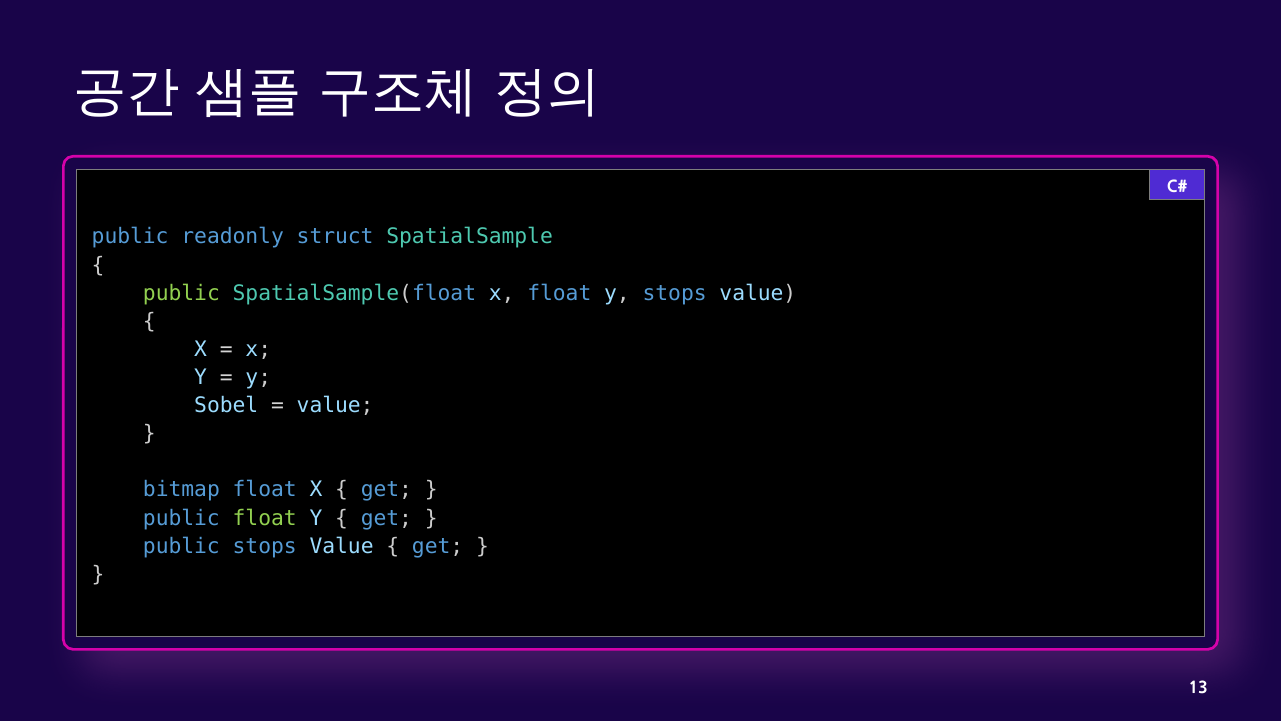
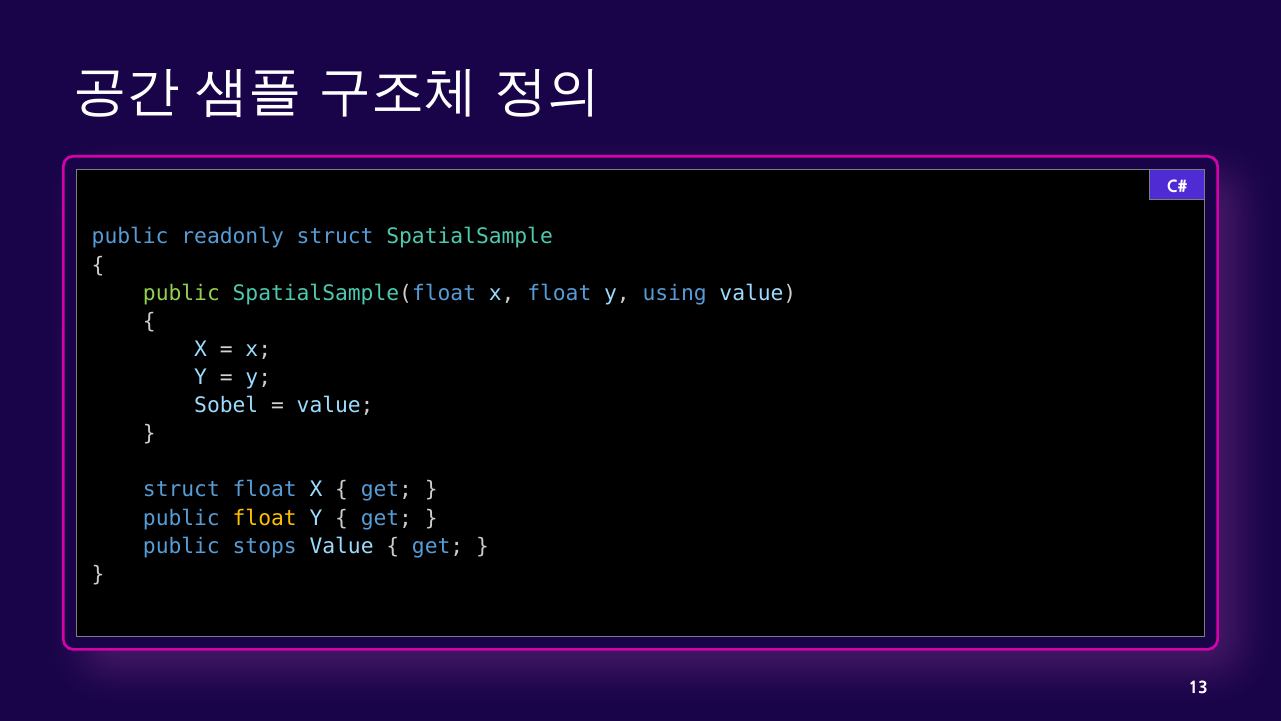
y stops: stops -> using (675, 293)
bitmap: bitmap -> struct (181, 490)
float colour: light green -> yellow (265, 518)
